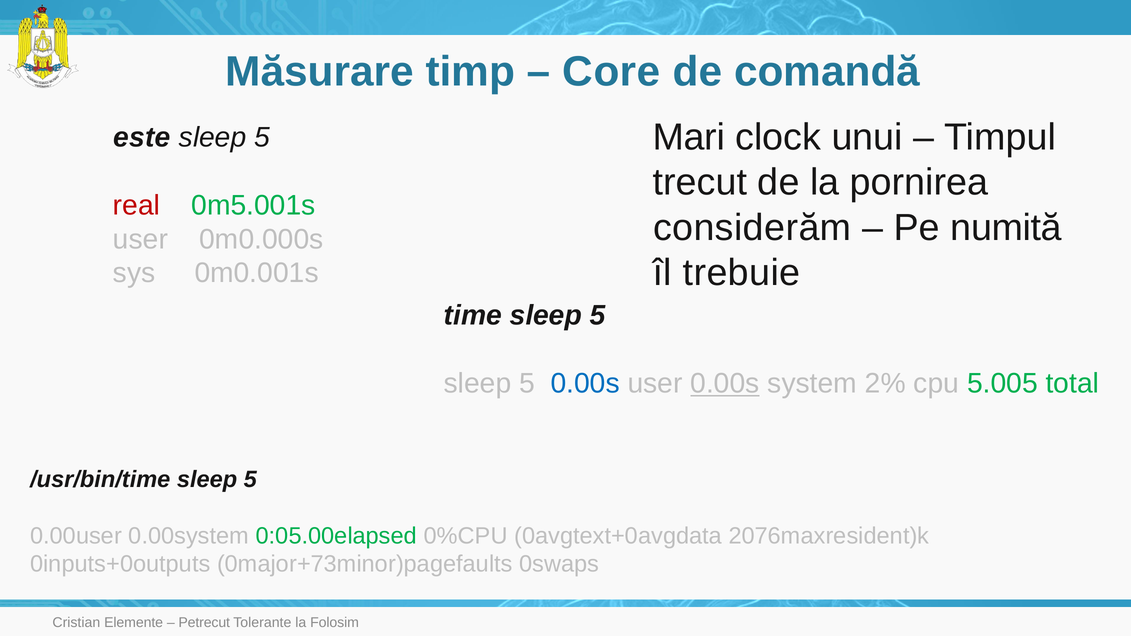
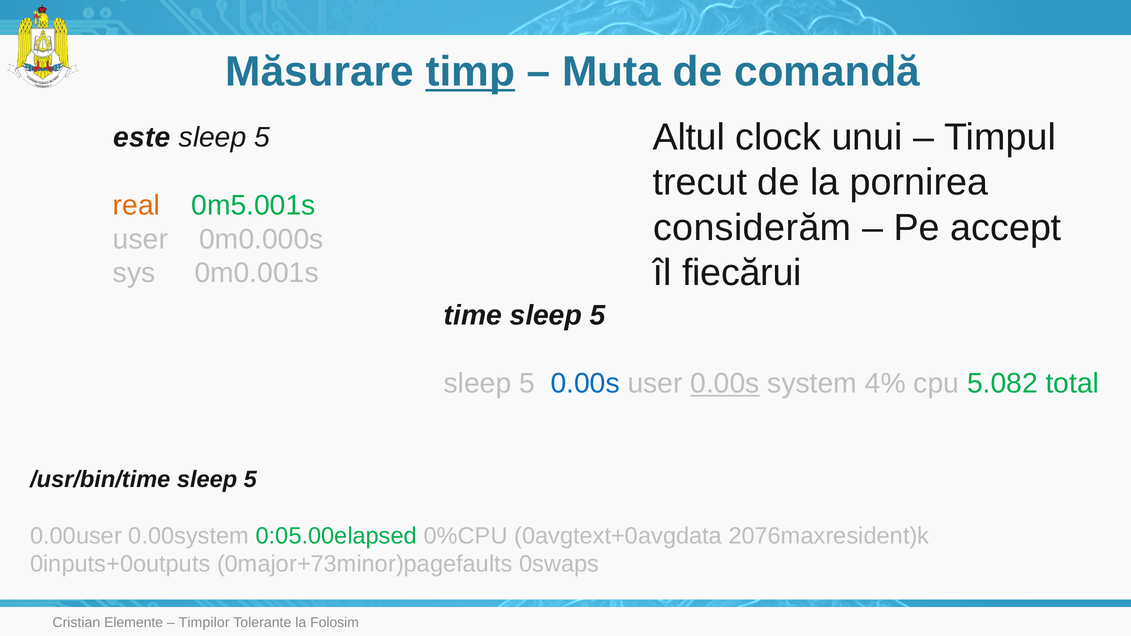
timp underline: none -> present (470, 72)
Core: Core -> Muta (612, 72)
Mari: Mari -> Altul (689, 137)
real colour: red -> orange (137, 205)
numită: numită -> accept (1006, 228)
trebuie: trebuie -> fiecărui (742, 273)
2%: 2% -> 4% (885, 384)
5.005: 5.005 -> 5.082 (1002, 384)
Petrecut: Petrecut -> Timpilor (204, 623)
